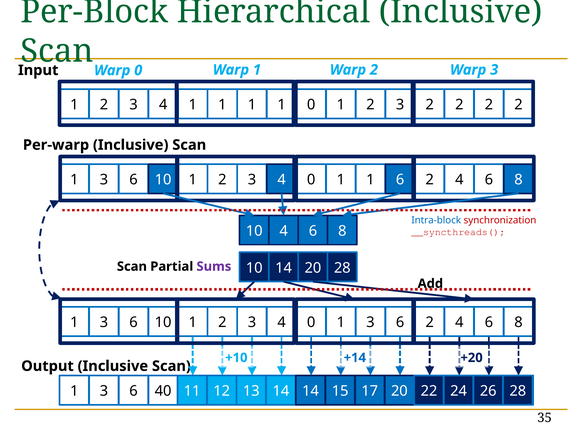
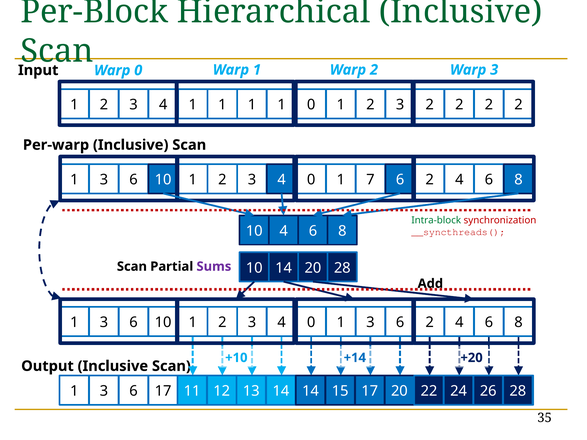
0 1 1: 1 -> 7 (370, 180)
Intra-block colour: blue -> green (436, 220)
6 40: 40 -> 17 (163, 391)
